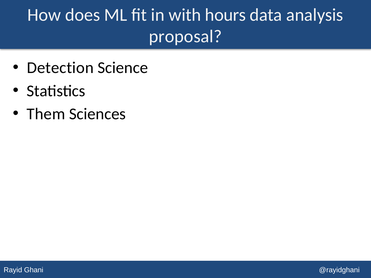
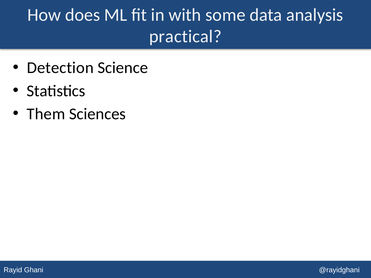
hours: hours -> some (225, 15)
proposal: proposal -> practical (185, 37)
